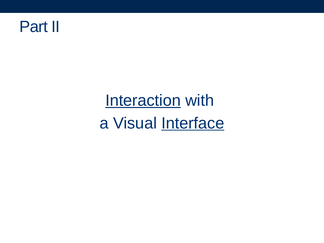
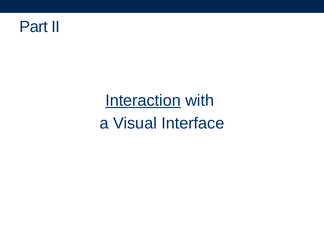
Interface underline: present -> none (193, 123)
